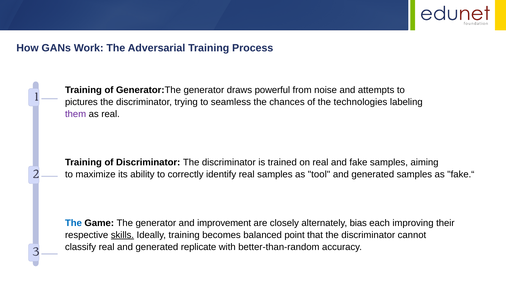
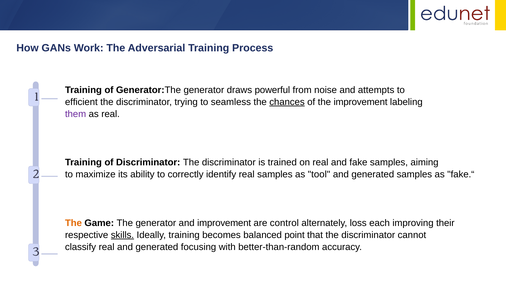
pictures: pictures -> efficient (81, 102)
chances underline: none -> present (287, 102)
the technologies: technologies -> improvement (361, 102)
The colour: blue -> orange (73, 223)
closely: closely -> control (284, 223)
bias: bias -> loss (358, 223)
replicate: replicate -> focusing (199, 248)
